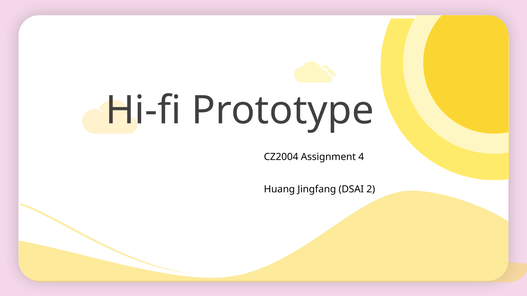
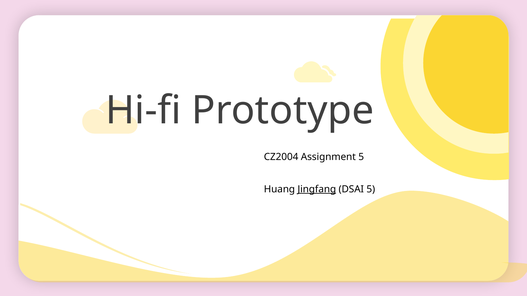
Assignment 4: 4 -> 5 (361, 157)
Jingfang underline: none -> present (317, 189)
DSAI 2: 2 -> 5 (371, 189)
